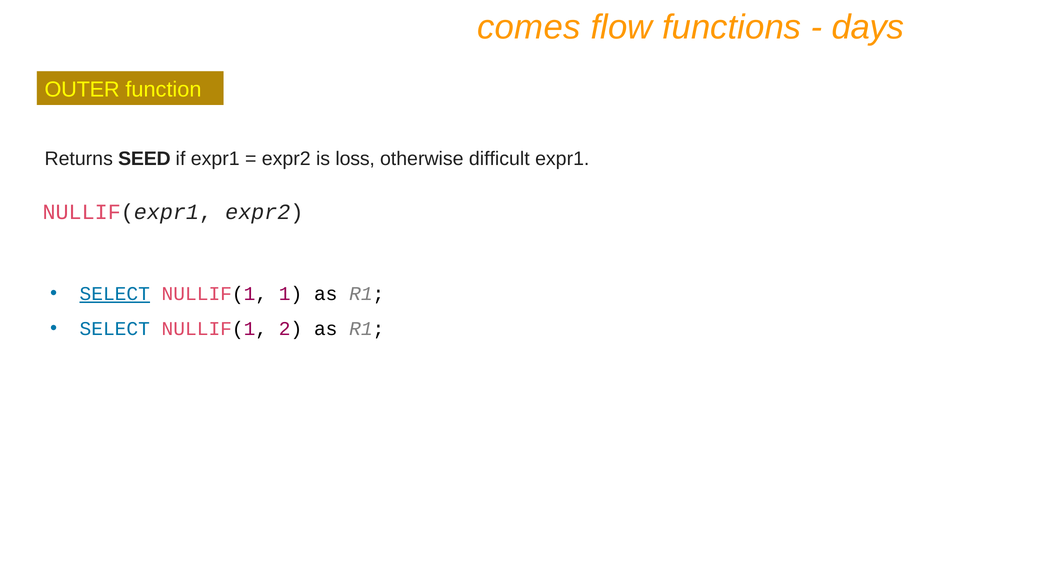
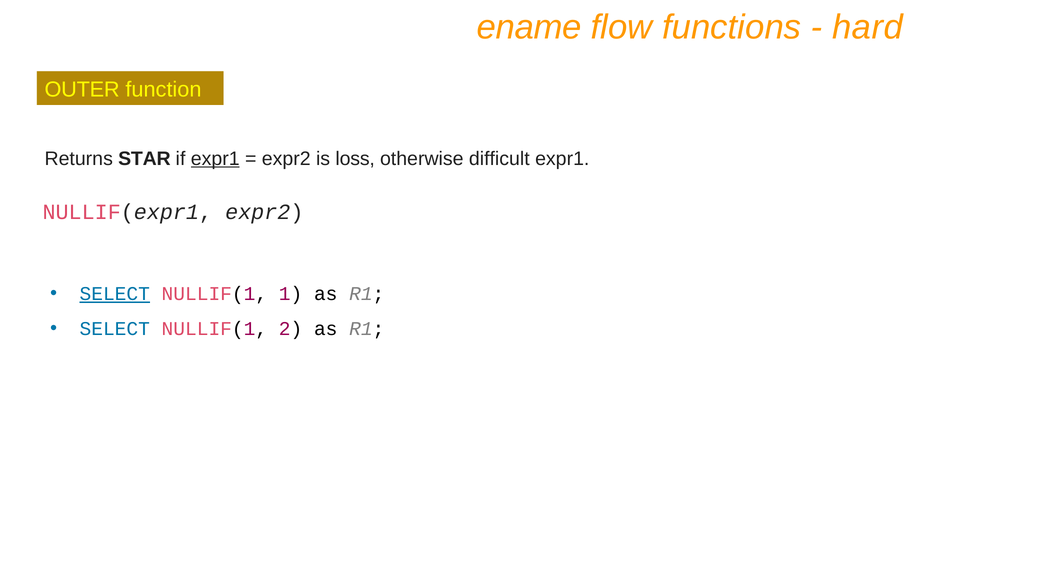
comes: comes -> ename (529, 27)
days: days -> hard (868, 27)
SEED: SEED -> STAR (144, 159)
expr1 underline: none -> present (215, 159)
